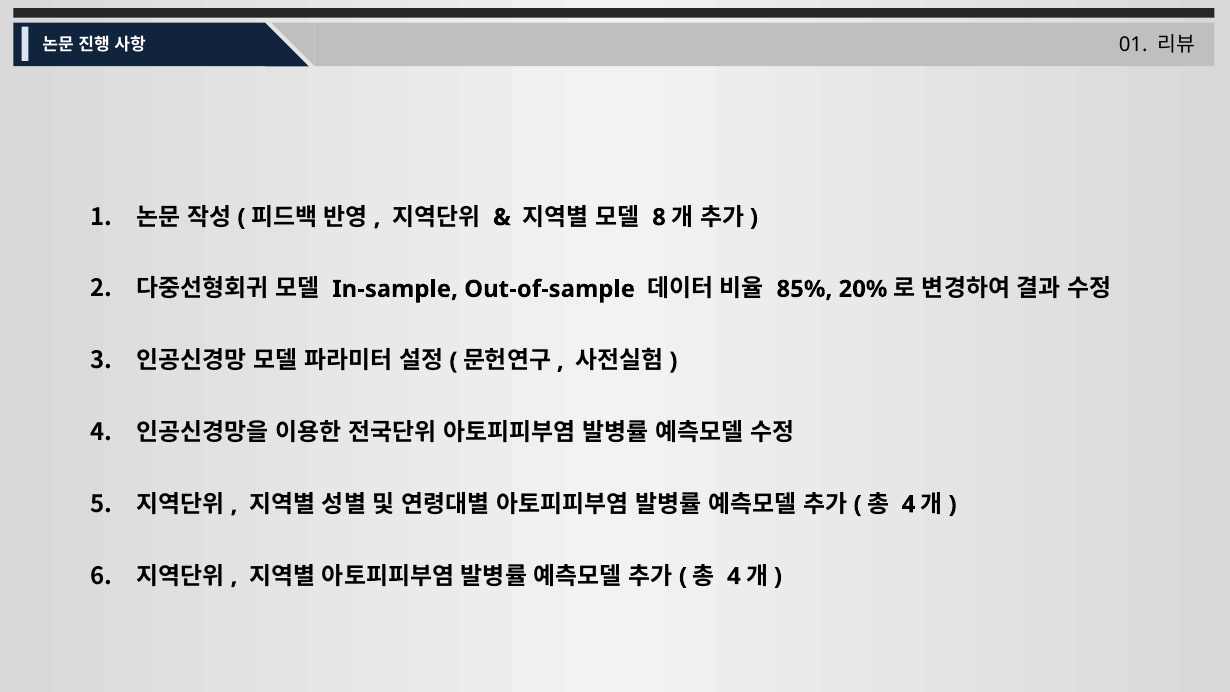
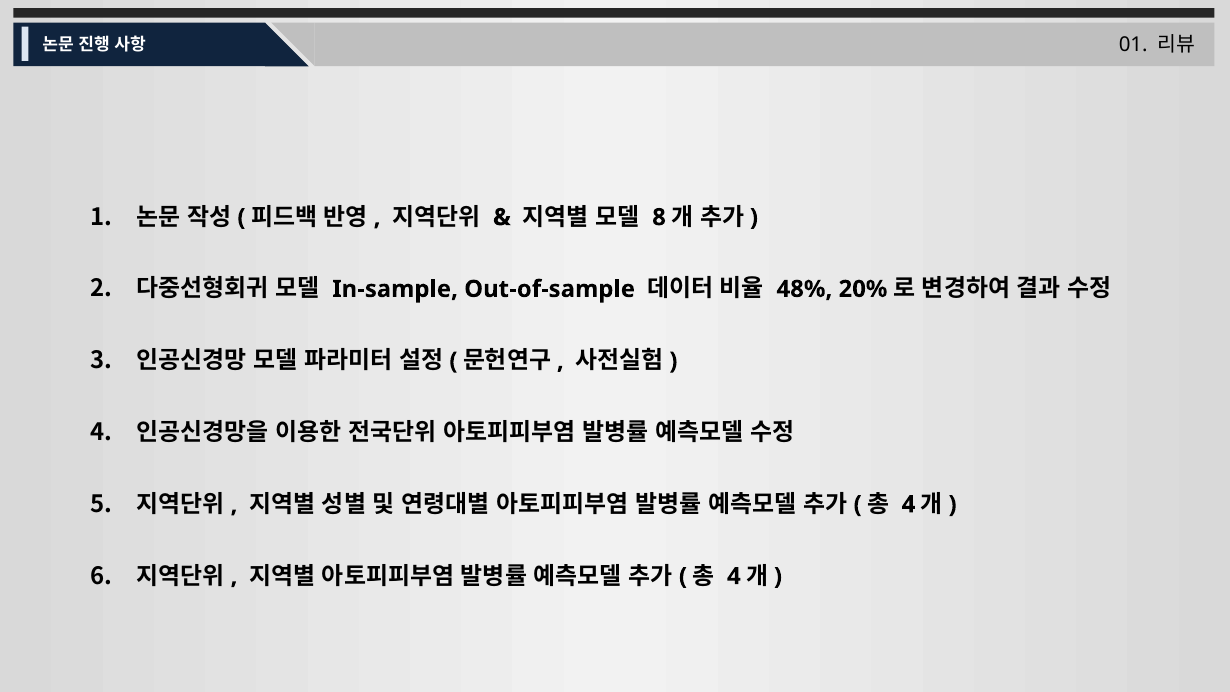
85%: 85% -> 48% (804, 289)
